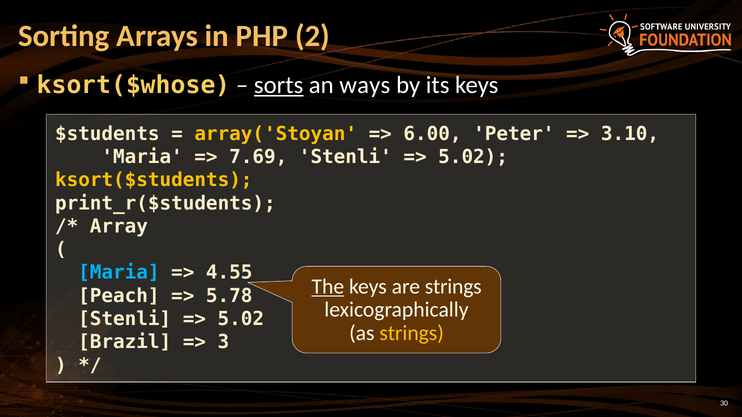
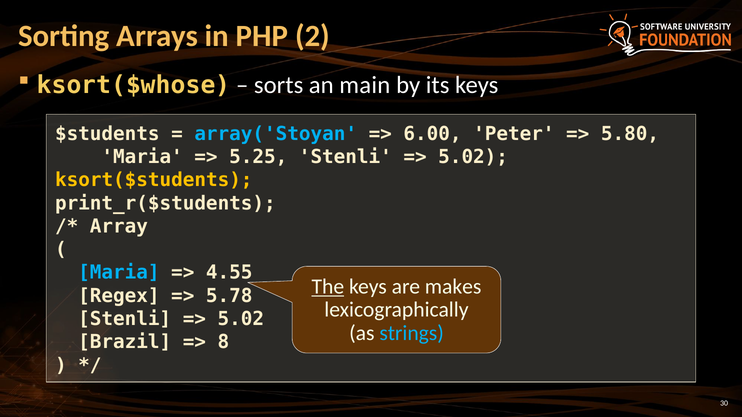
sorts underline: present -> none (279, 85)
ways: ways -> main (365, 85)
array('Stoyan colour: yellow -> light blue (276, 134)
3.10: 3.10 -> 5.80 (630, 134)
7.69: 7.69 -> 5.25 (258, 157)
are strings: strings -> makes (453, 287)
Peach: Peach -> Regex (119, 296)
strings colour: yellow -> light blue (412, 333)
3: 3 -> 8 (223, 342)
